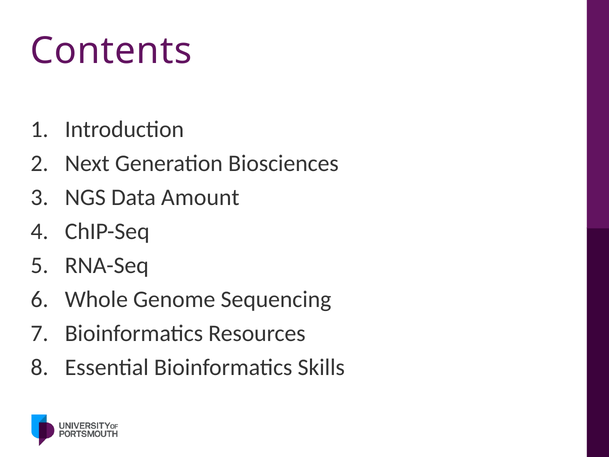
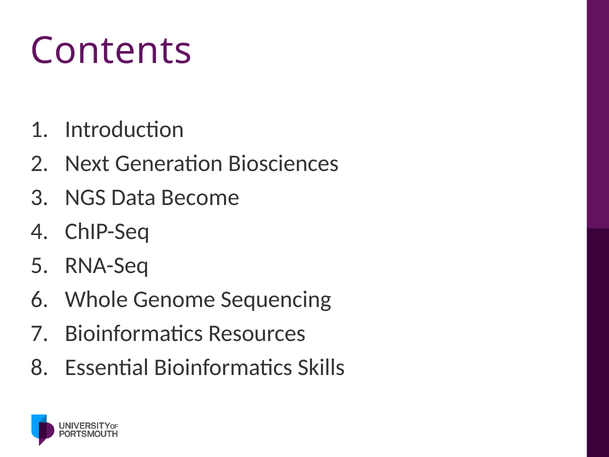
Amount: Amount -> Become (200, 197)
